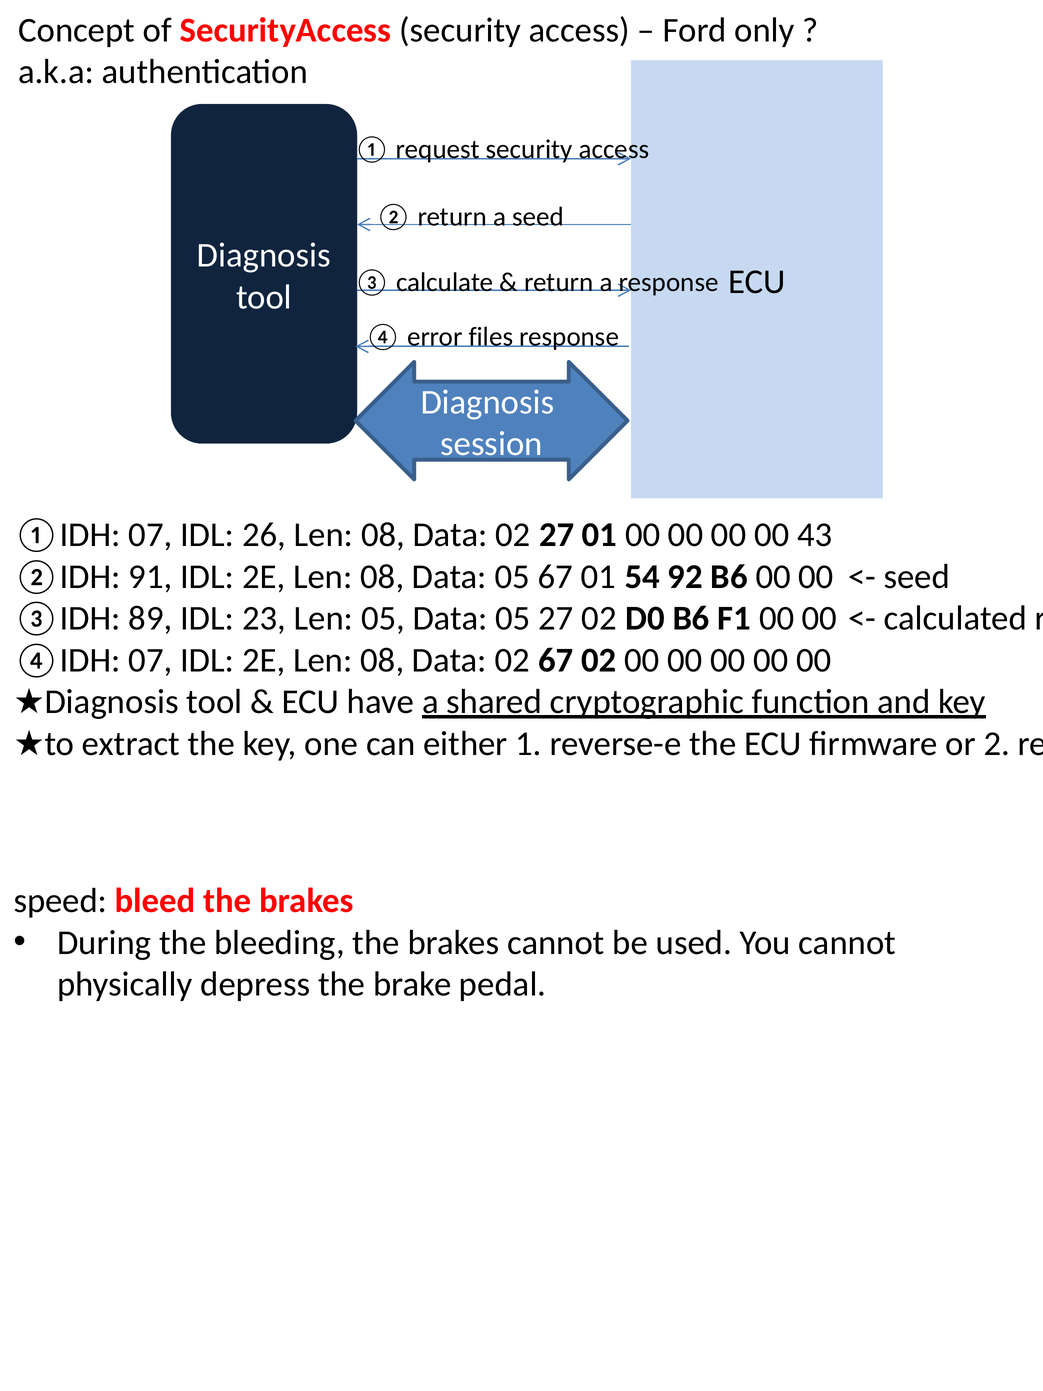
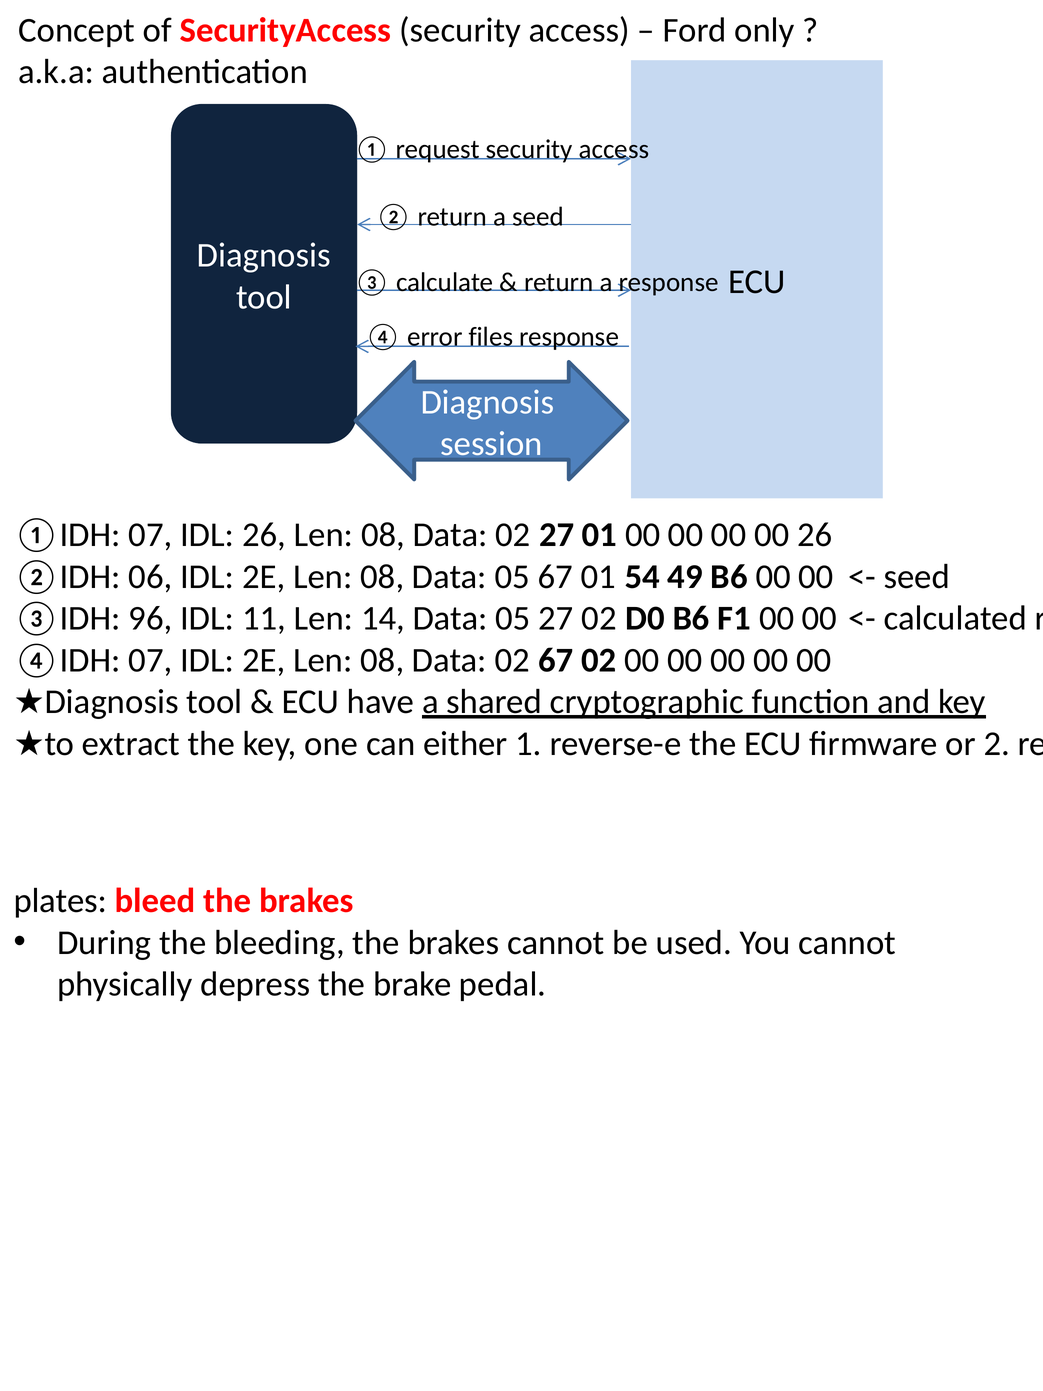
00 43: 43 -> 26 (815, 535)
91: 91 -> 06 (150, 576)
92: 92 -> 49 (685, 576)
89: 89 -> 96 (150, 618)
23: 23 -> 11 (264, 618)
Len 05: 05 -> 14 (383, 618)
speed: speed -> plates (60, 901)
